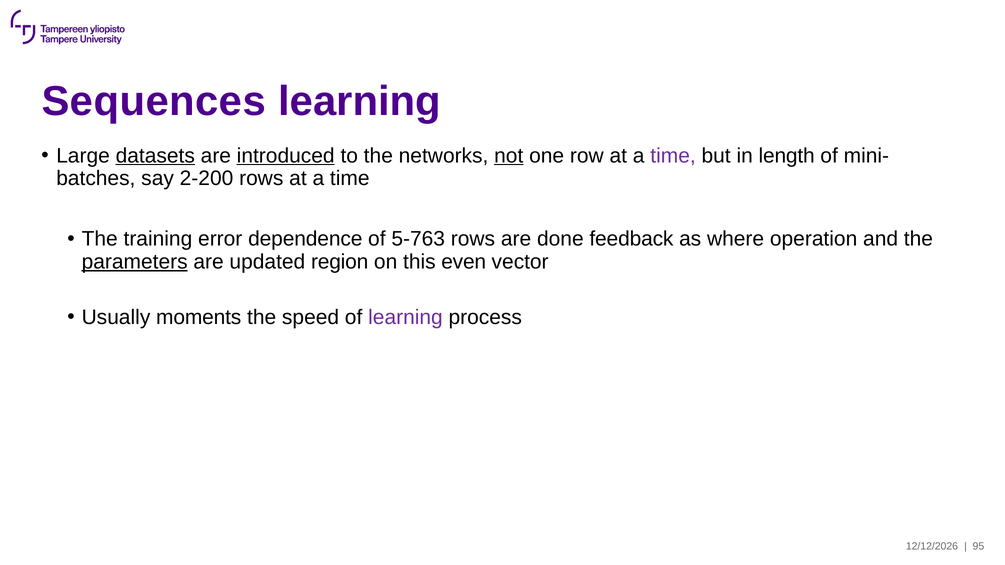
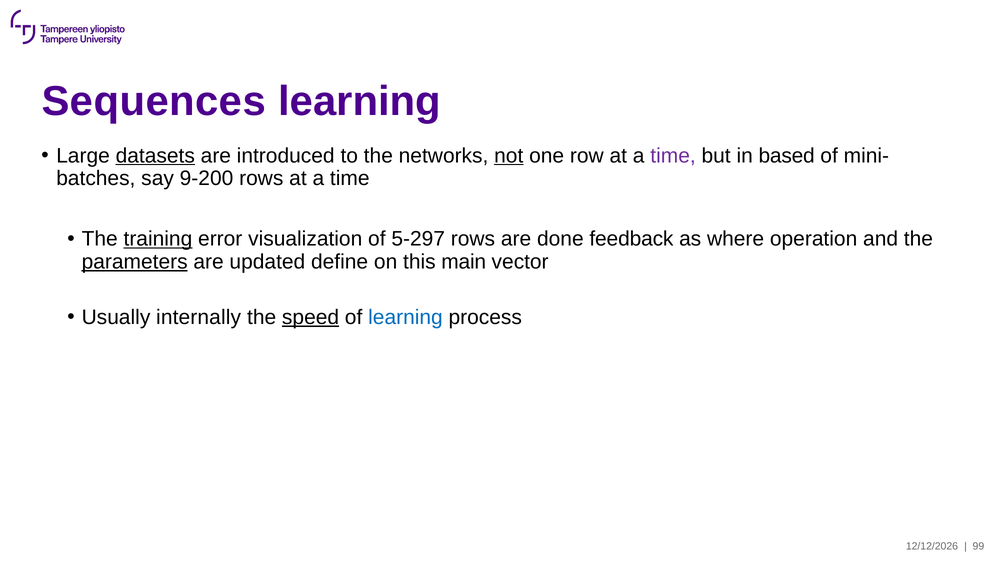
introduced underline: present -> none (286, 156)
length: length -> based (787, 156)
2-200: 2-200 -> 9-200 (207, 178)
training underline: none -> present (158, 239)
dependence: dependence -> visualization (305, 239)
5-763: 5-763 -> 5-297 (418, 239)
region: region -> define (340, 262)
even: even -> main (464, 262)
moments: moments -> internally (199, 317)
speed underline: none -> present (311, 317)
learning colour: purple -> blue (405, 317)
95: 95 -> 99 (978, 547)
